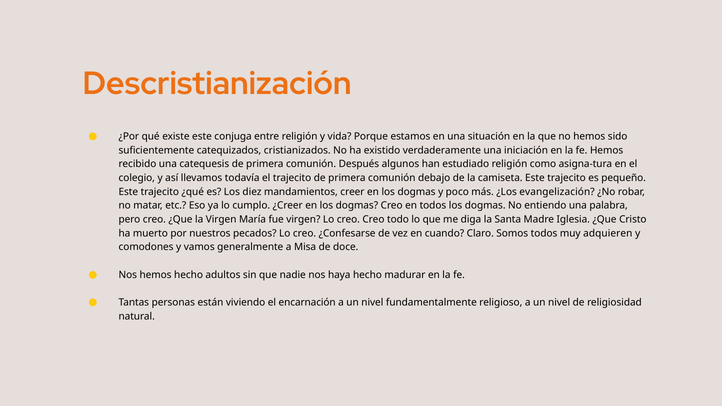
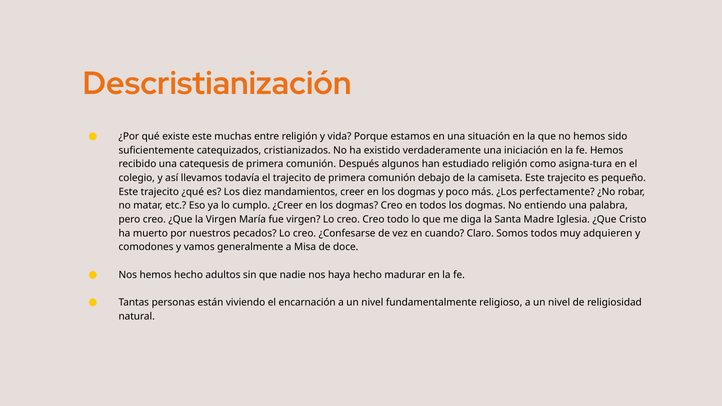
conjuga: conjuga -> muchas (233, 137)
evangelización: evangelización -> perfectamente (557, 192)
